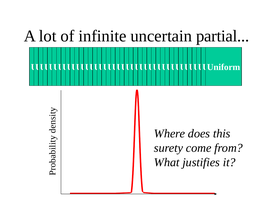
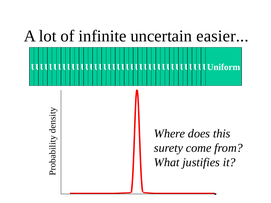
partial: partial -> easier (222, 36)
